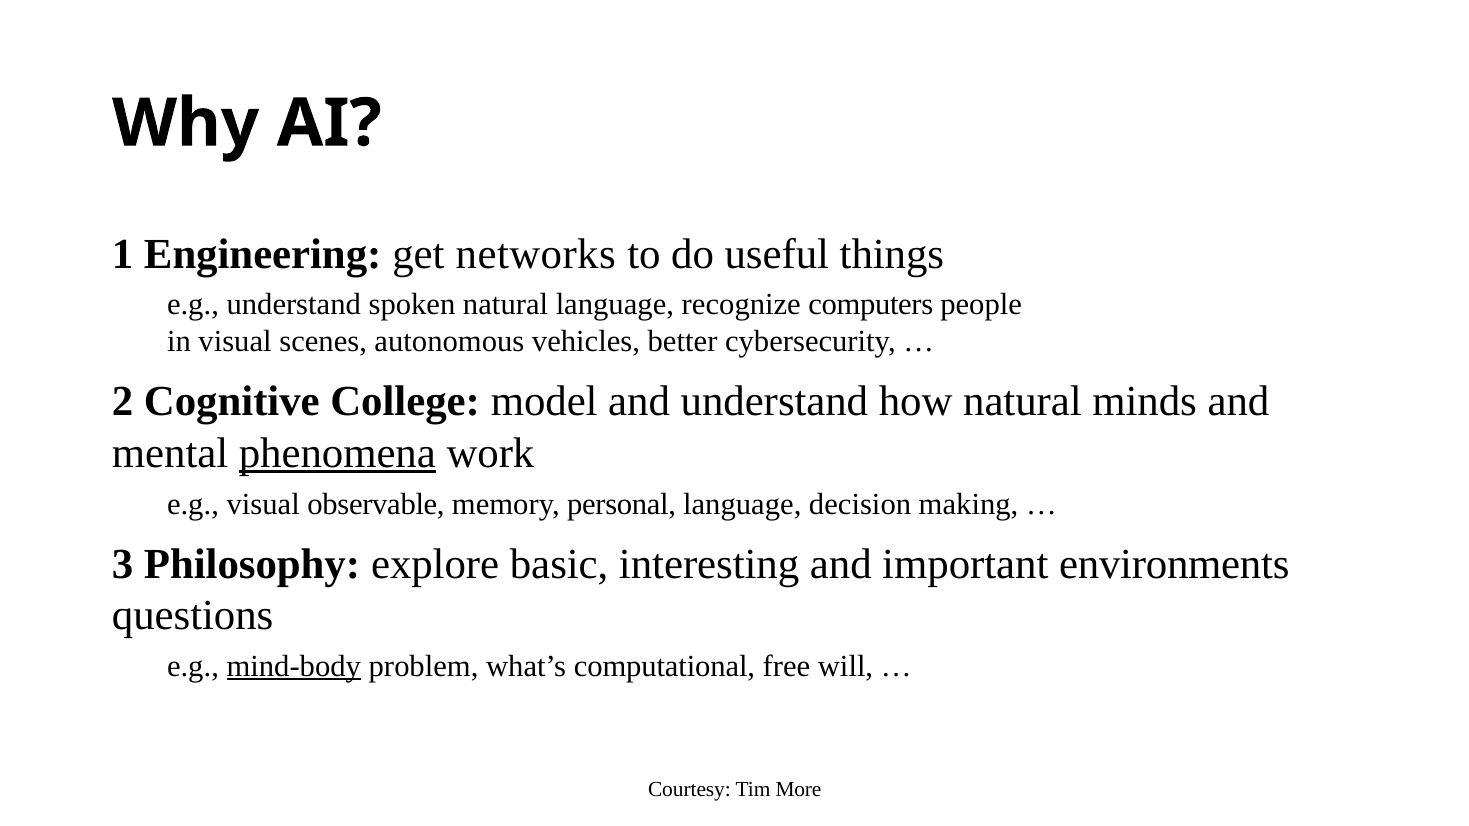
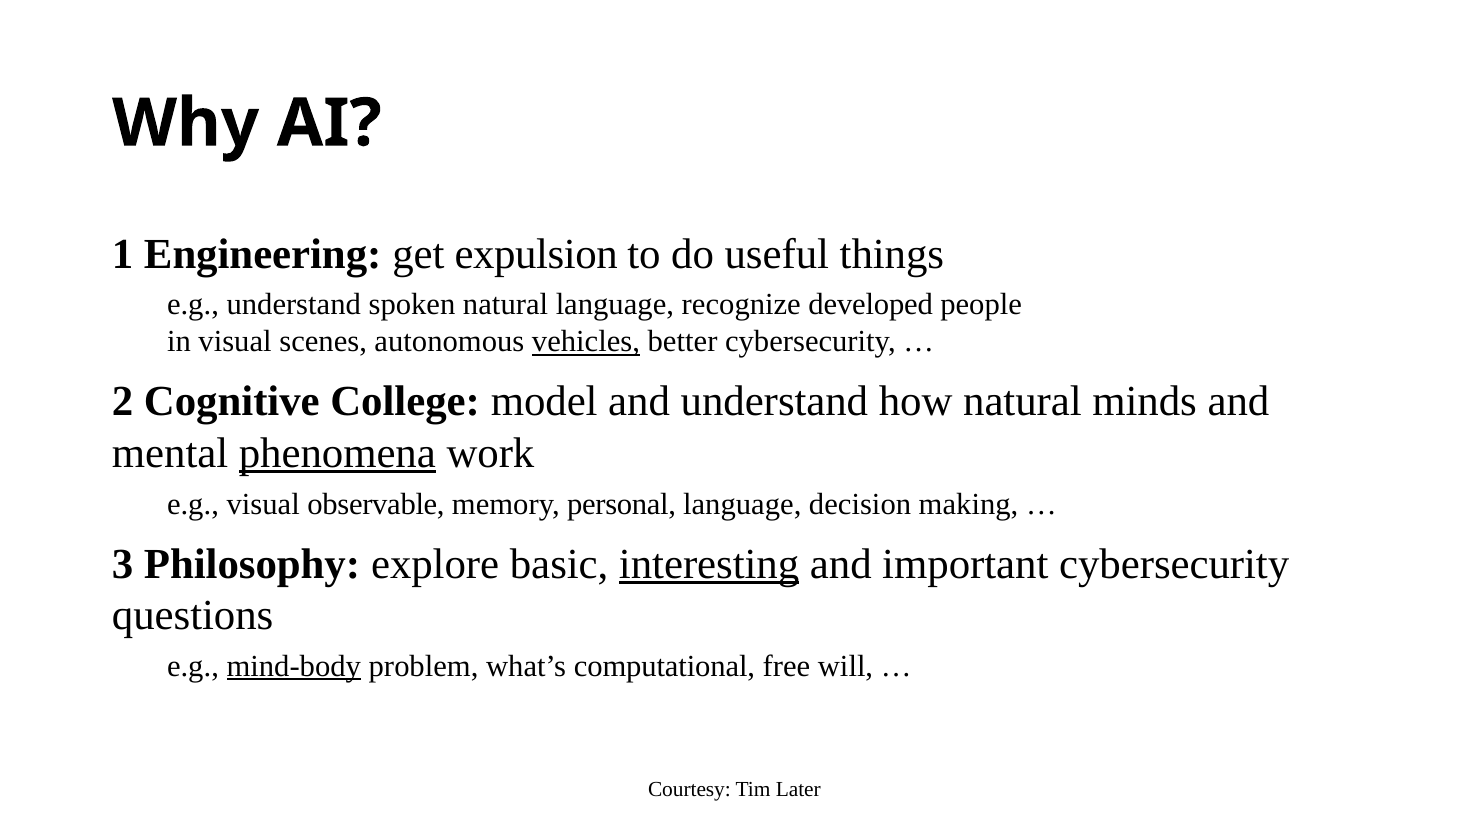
networks: networks -> expulsion (536, 254)
computers: computers -> developed (871, 305)
vehicles underline: none -> present (586, 342)
interesting underline: none -> present (709, 564)
important environments: environments -> cybersecurity (1174, 564)
More: More -> Later (798, 789)
